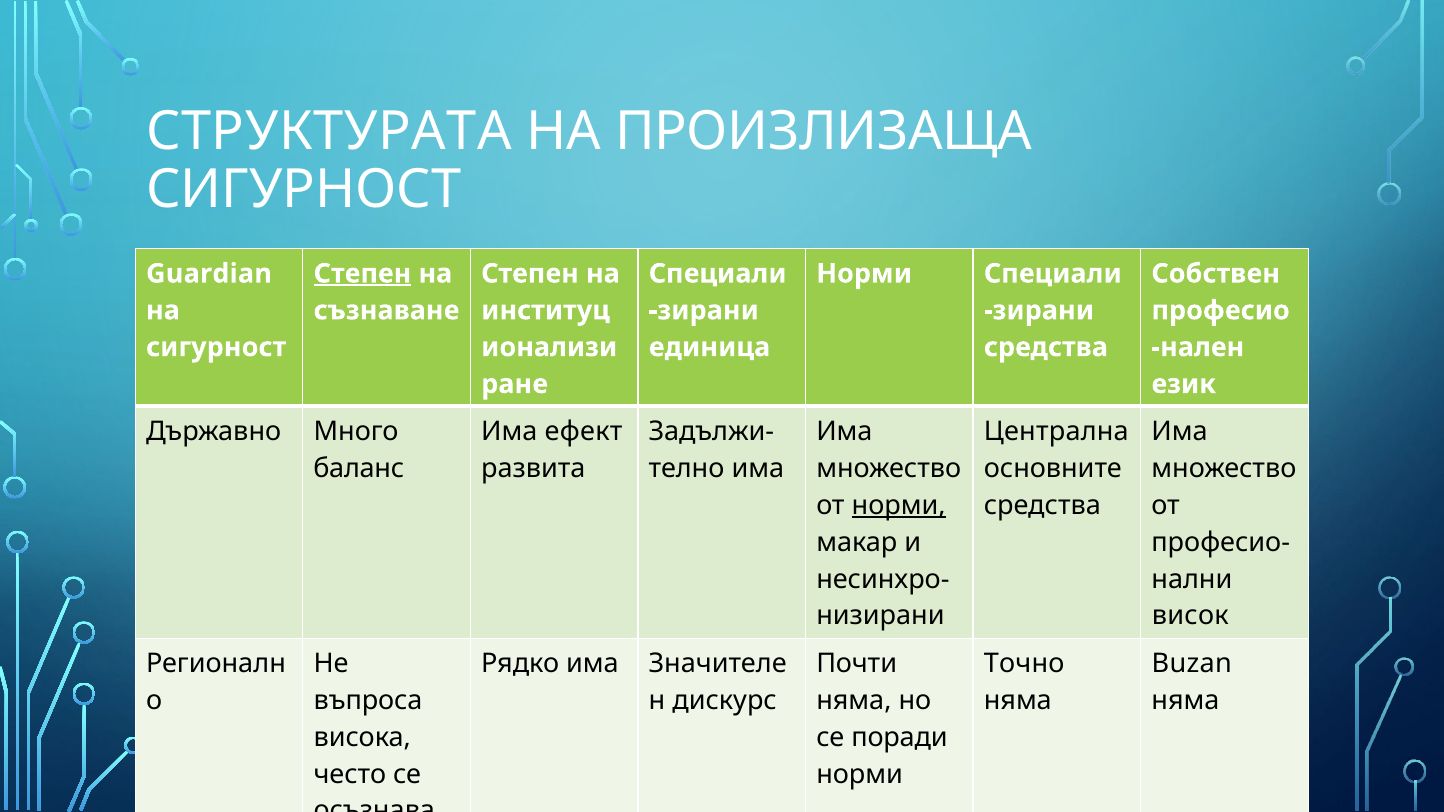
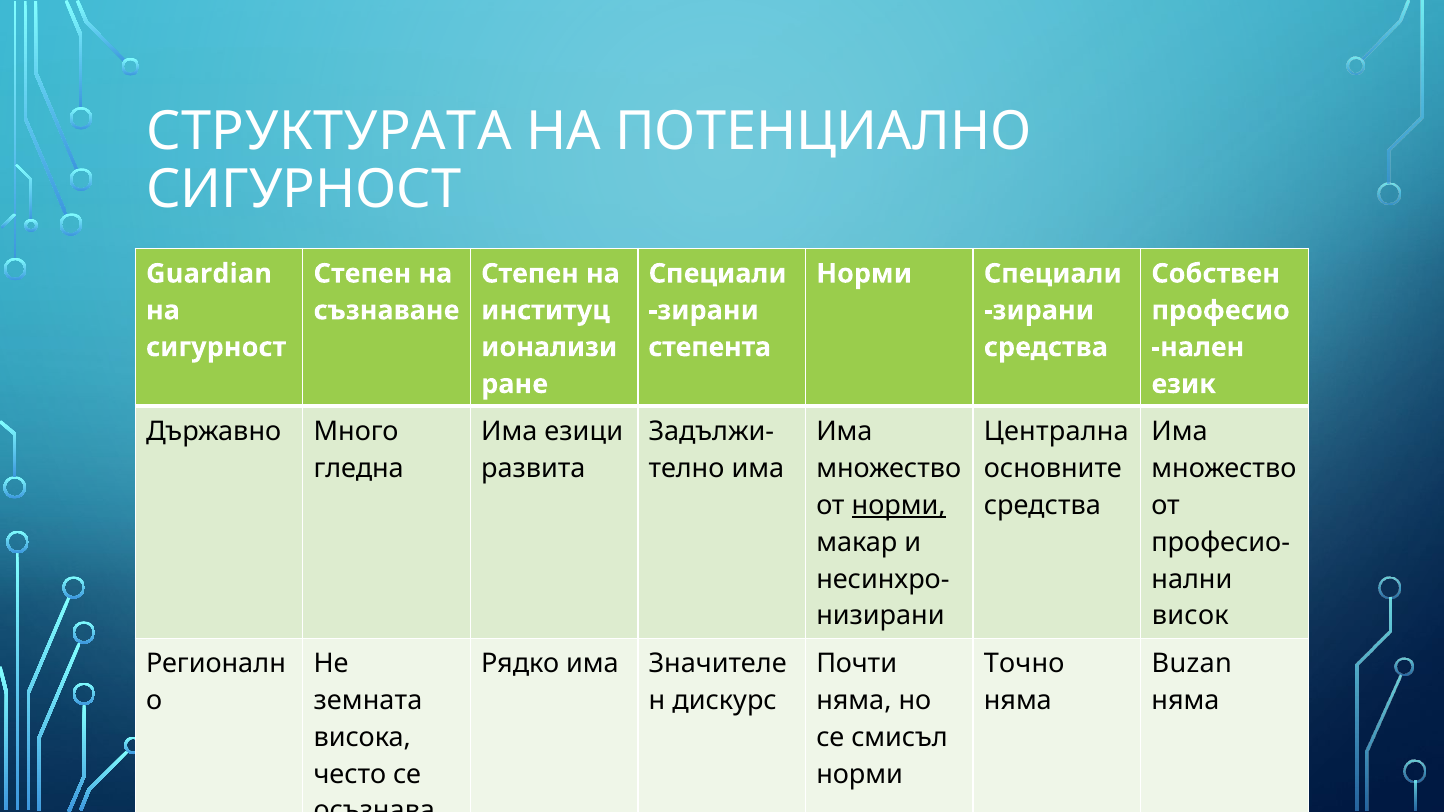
ПРОИЗЛИЗАЩА: ПРОИЗЛИЗАЩА -> ПОТЕНЦИАЛНО (823, 131)
Степен underline: present -> none (362, 274)
единица: единица -> степента (710, 347)
ефект: ефект -> езици (584, 432)
баланс: баланс -> гледна (359, 469)
въпроса: въпроса -> земната (368, 701)
поради: поради -> смисъл (899, 738)
